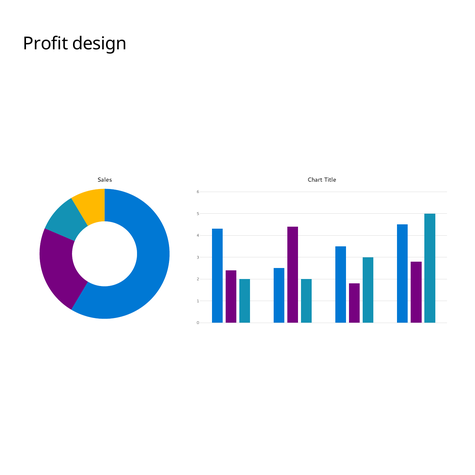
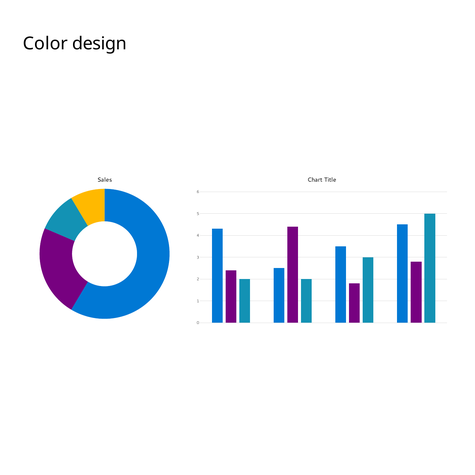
Profit: Profit -> Color (45, 44)
